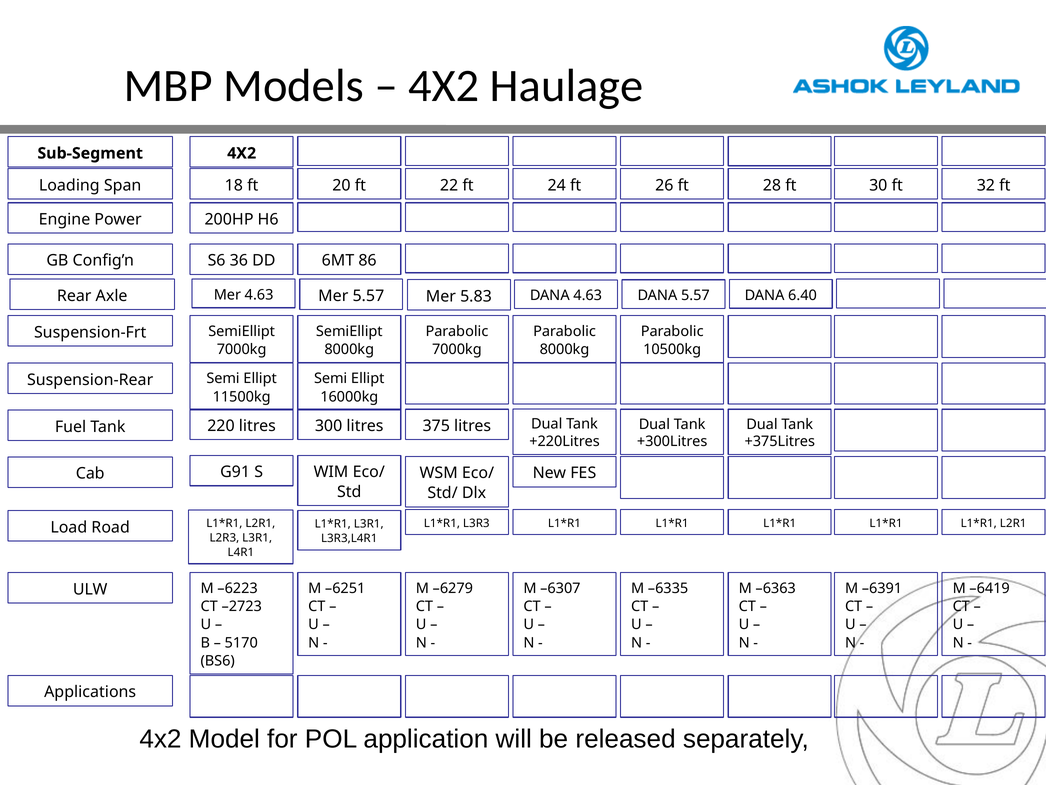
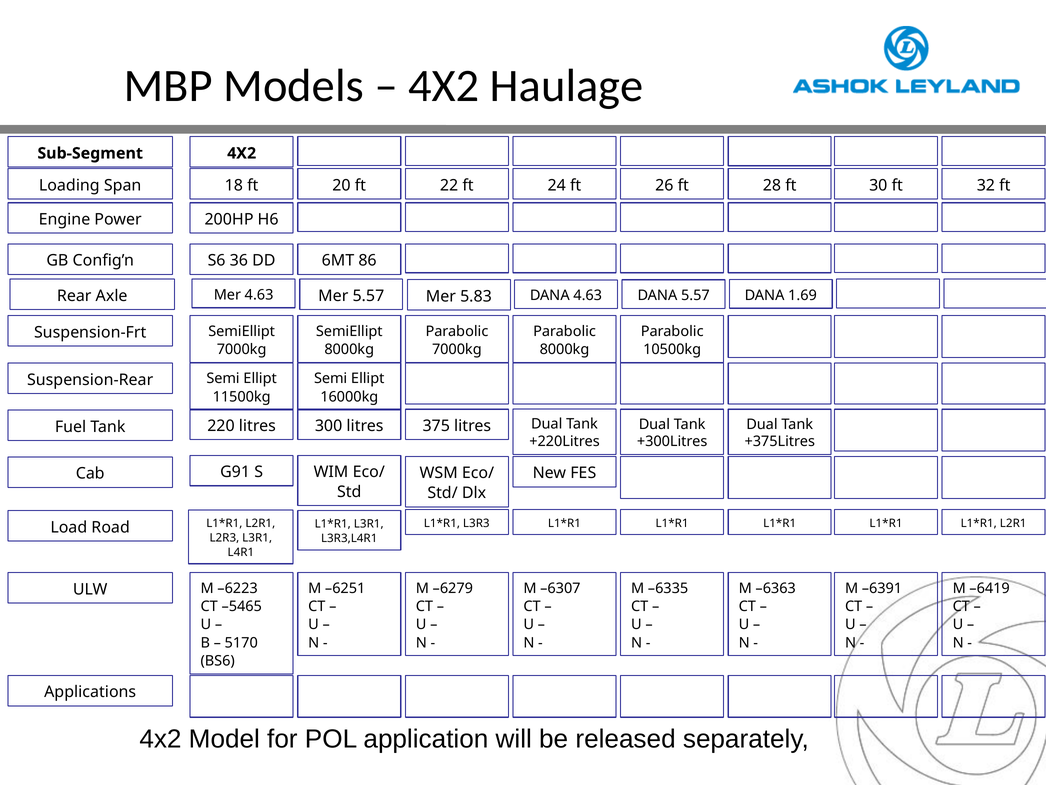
6.40: 6.40 -> 1.69 (802, 295)
–2723: –2723 -> –5465 (242, 606)
